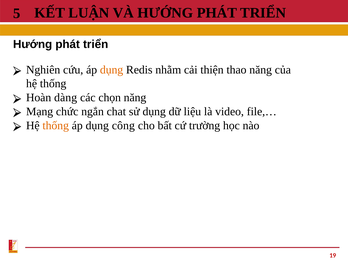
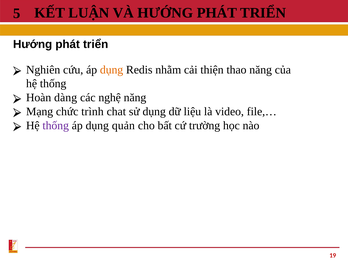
chọn: chọn -> nghệ (110, 98)
ngắn: ngắn -> trình (92, 112)
thống colour: orange -> purple (56, 125)
công: công -> quản (123, 125)
